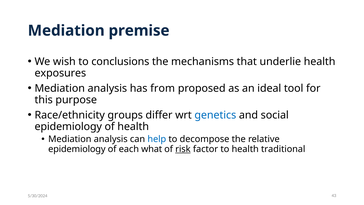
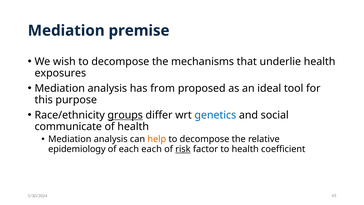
wish to conclusions: conclusions -> decompose (120, 62)
groups underline: none -> present (125, 115)
epidemiology: epidemiology -> communicate (68, 126)
help colour: blue -> orange (157, 139)
each what: what -> each (152, 149)
traditional: traditional -> coefficient (283, 149)
